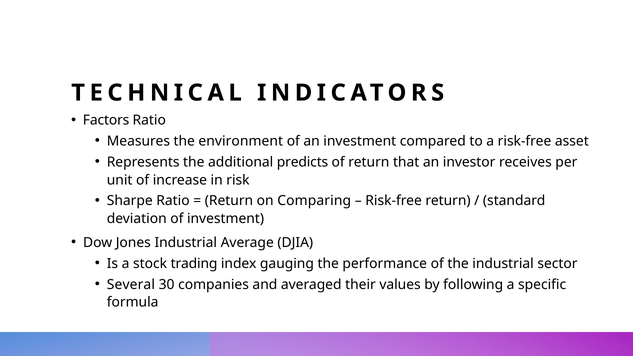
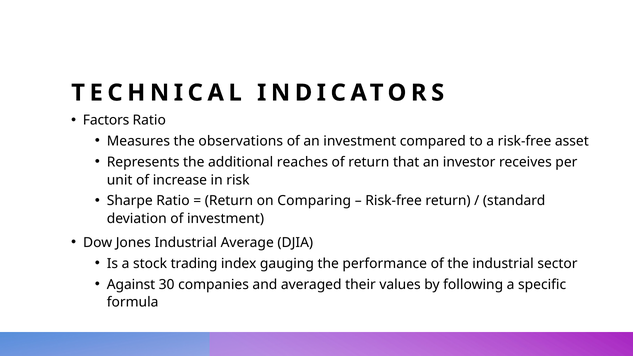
environment: environment -> observations (241, 141)
predicts: predicts -> reaches (302, 162)
Several: Several -> Against (131, 285)
